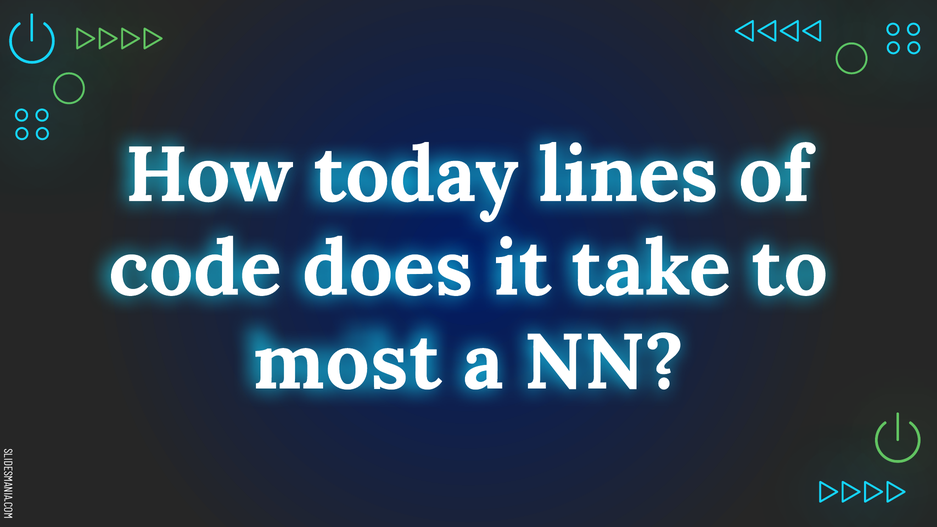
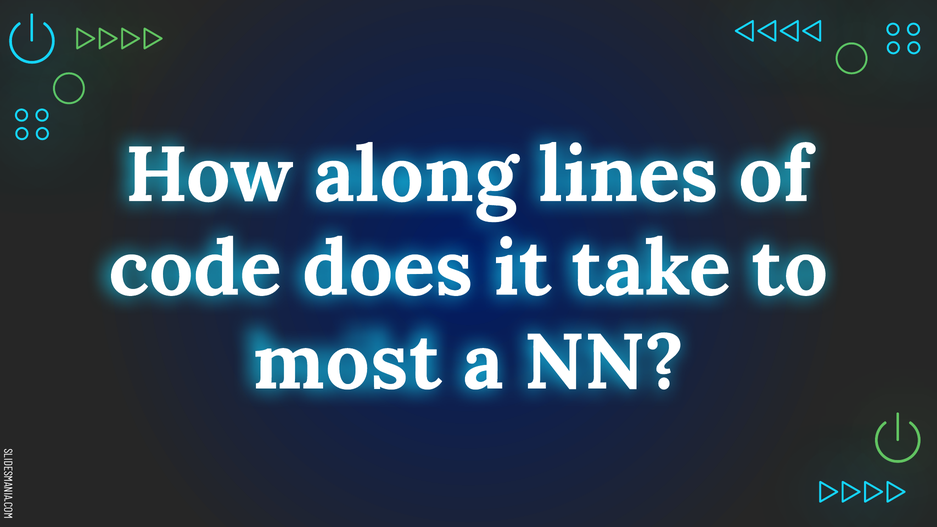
today: today -> along (416, 175)
